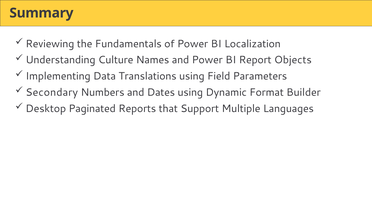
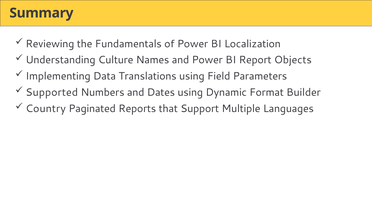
Secondary: Secondary -> Supported (52, 92)
Desktop: Desktop -> Country (46, 109)
